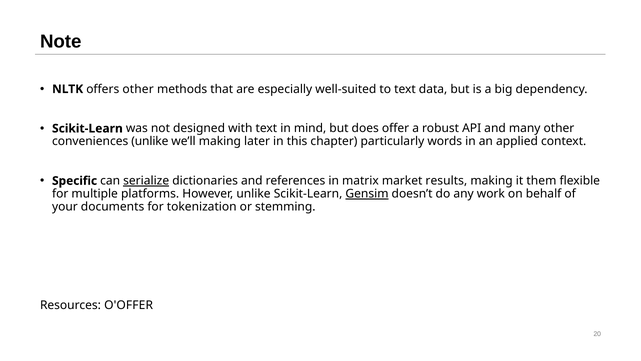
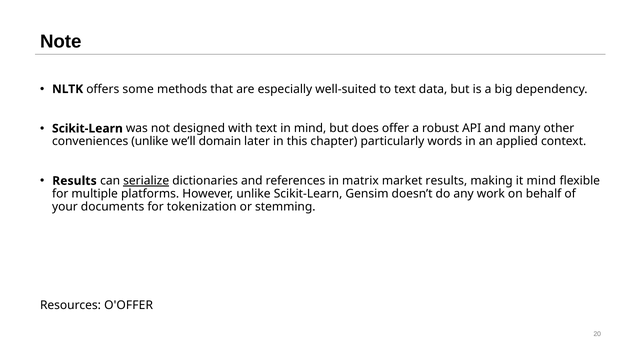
offers other: other -> some (138, 89)
we’ll making: making -> domain (220, 141)
Specific: Specific -> Results (74, 181)
it them: them -> mind (541, 181)
Gensim underline: present -> none (367, 194)
